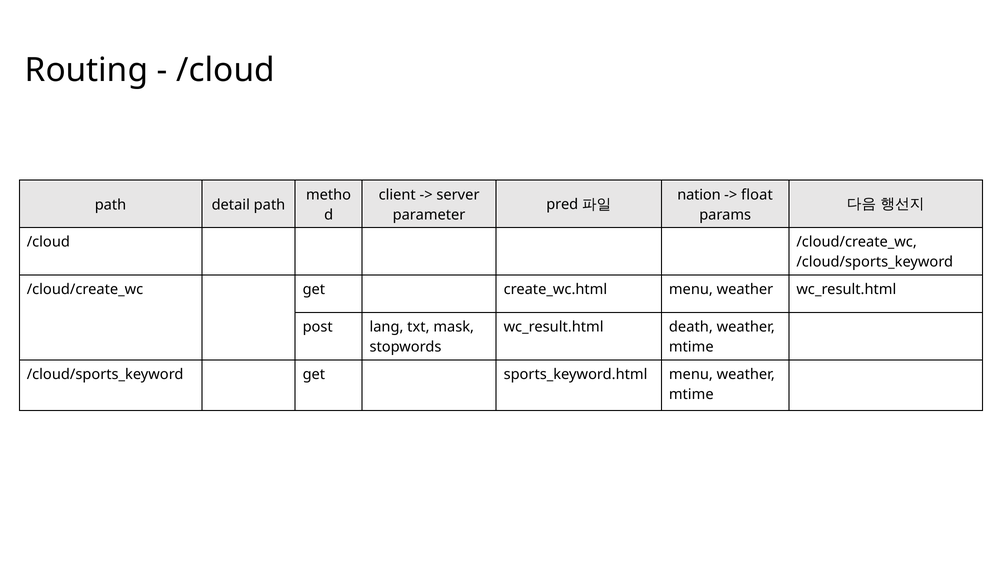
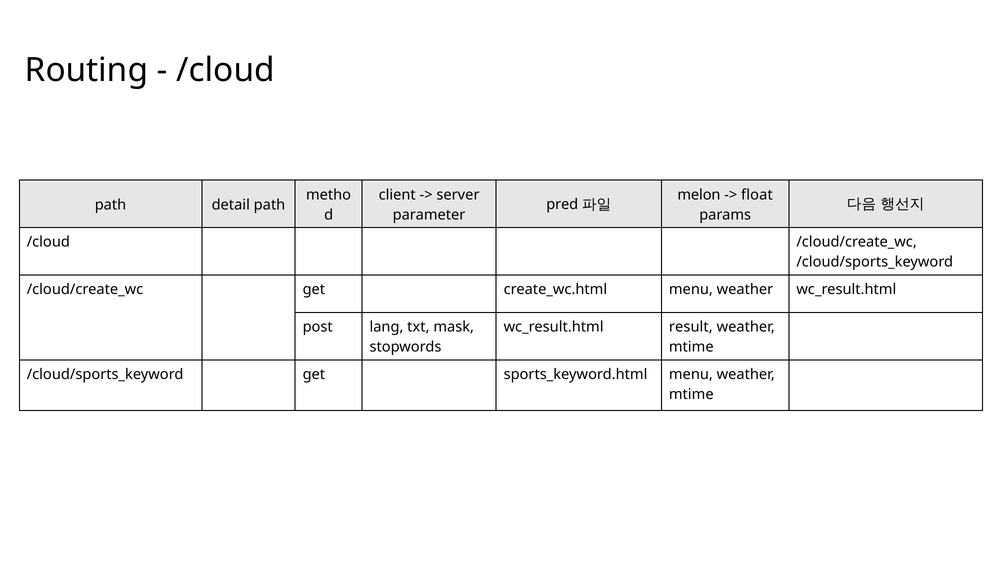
nation: nation -> melon (699, 195)
death: death -> result (691, 327)
